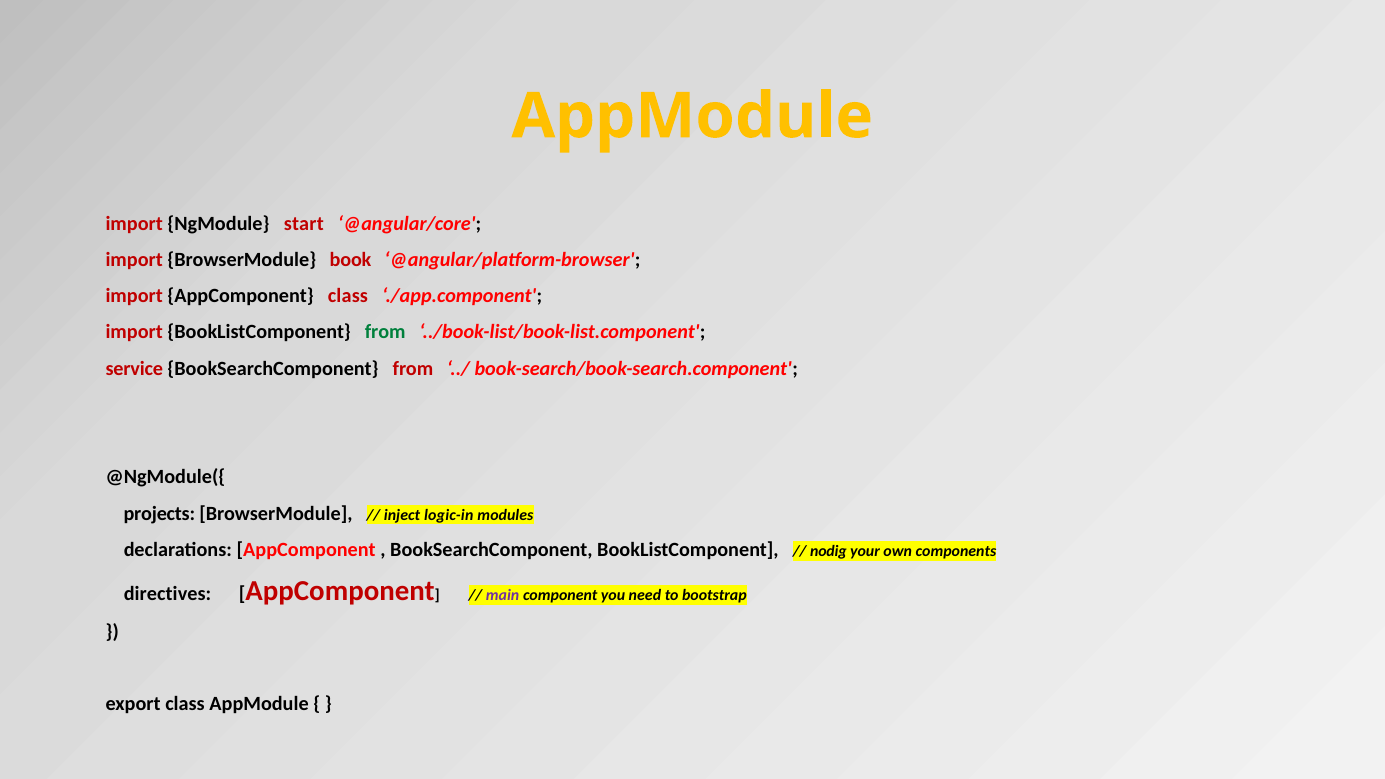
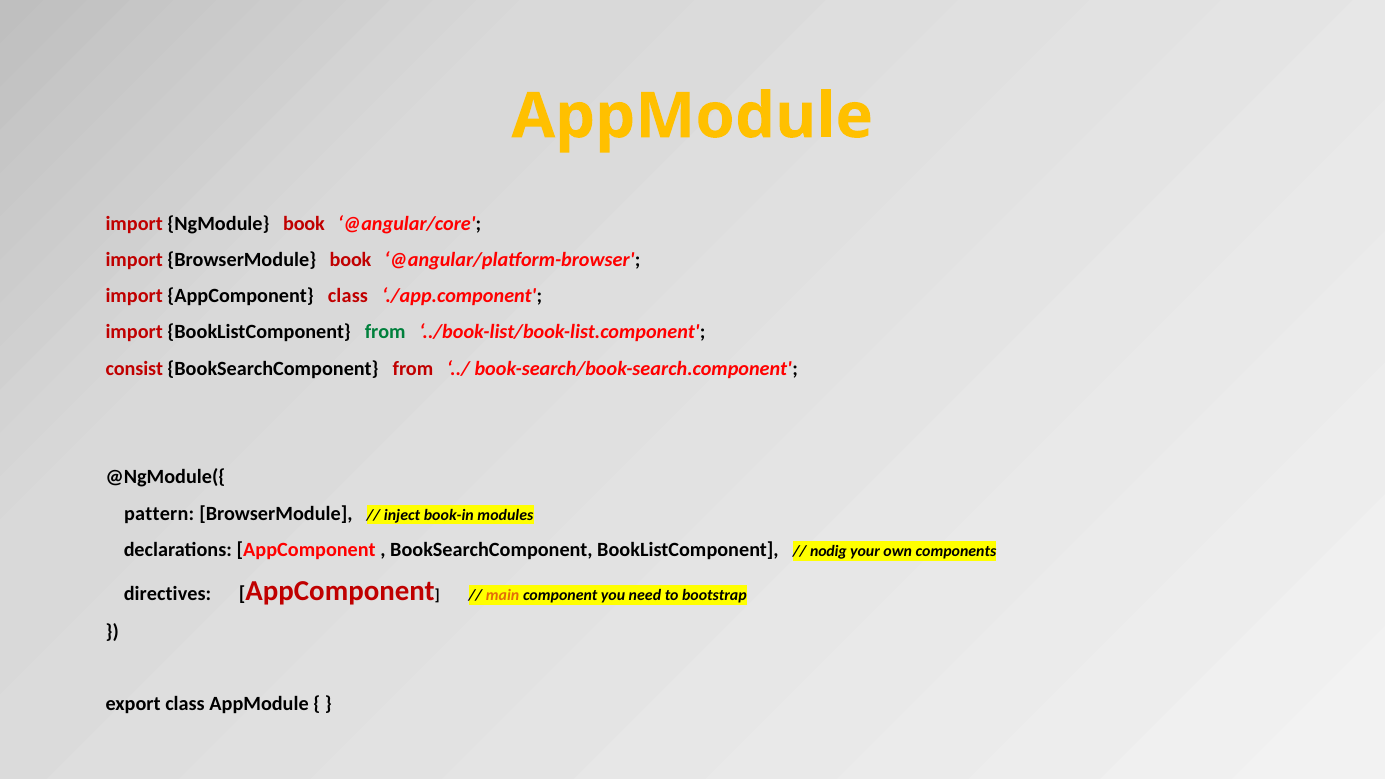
NgModule start: start -> book (304, 223)
service: service -> consist (134, 368)
projects: projects -> pattern (159, 513)
logic-in: logic-in -> book-in (449, 515)
main colour: purple -> orange (503, 595)
